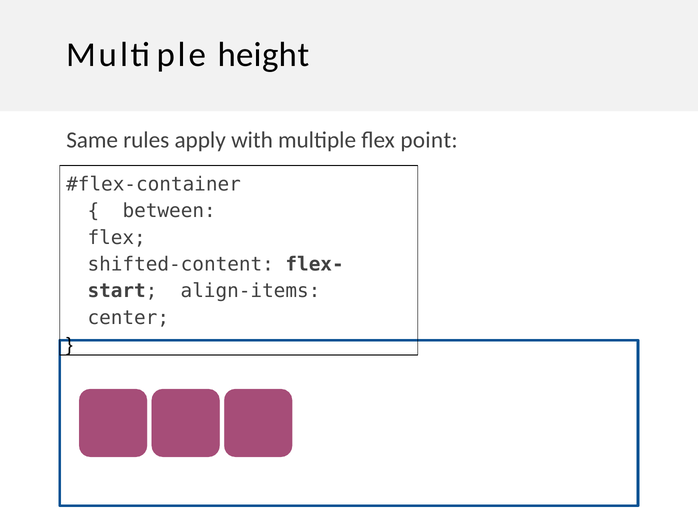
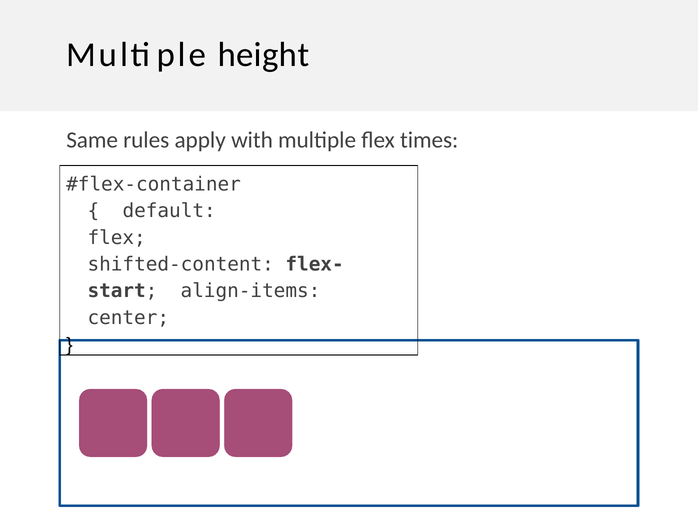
point: point -> times (429, 140)
between: between -> default (169, 211)
